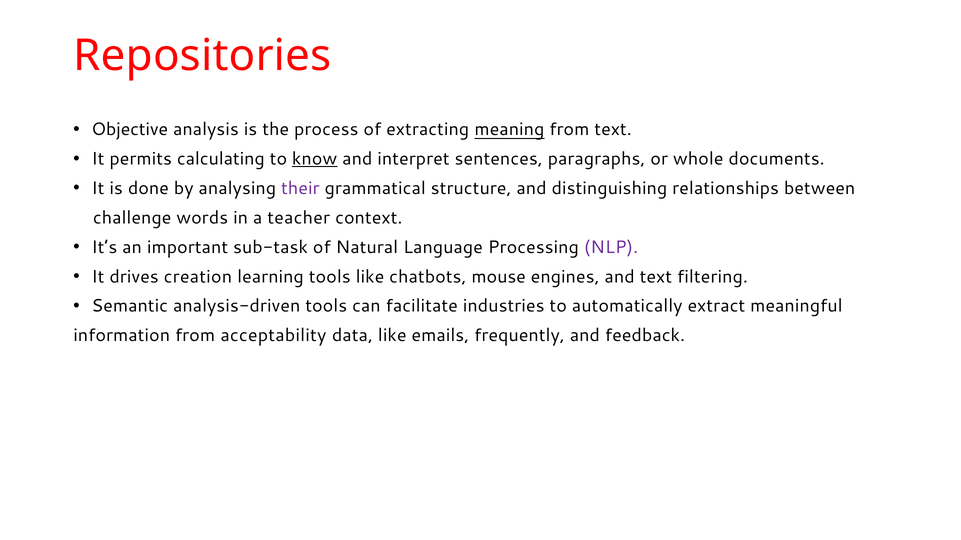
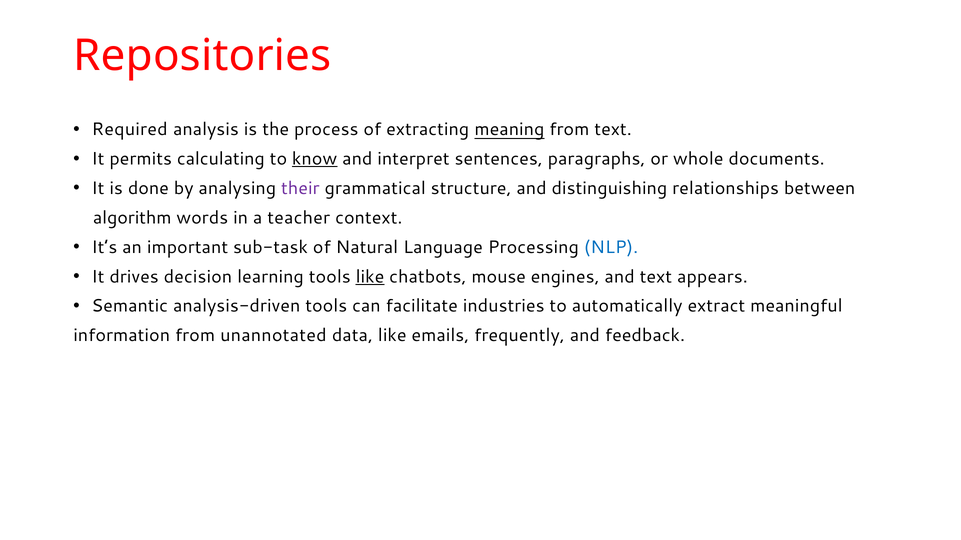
Objective: Objective -> Required (130, 129)
challenge: challenge -> algorithm (132, 218)
NLP colour: purple -> blue (611, 247)
creation: creation -> decision (198, 277)
like underline: none -> present (370, 277)
filtering: filtering -> appears (712, 277)
acceptability: acceptability -> unannotated (273, 336)
